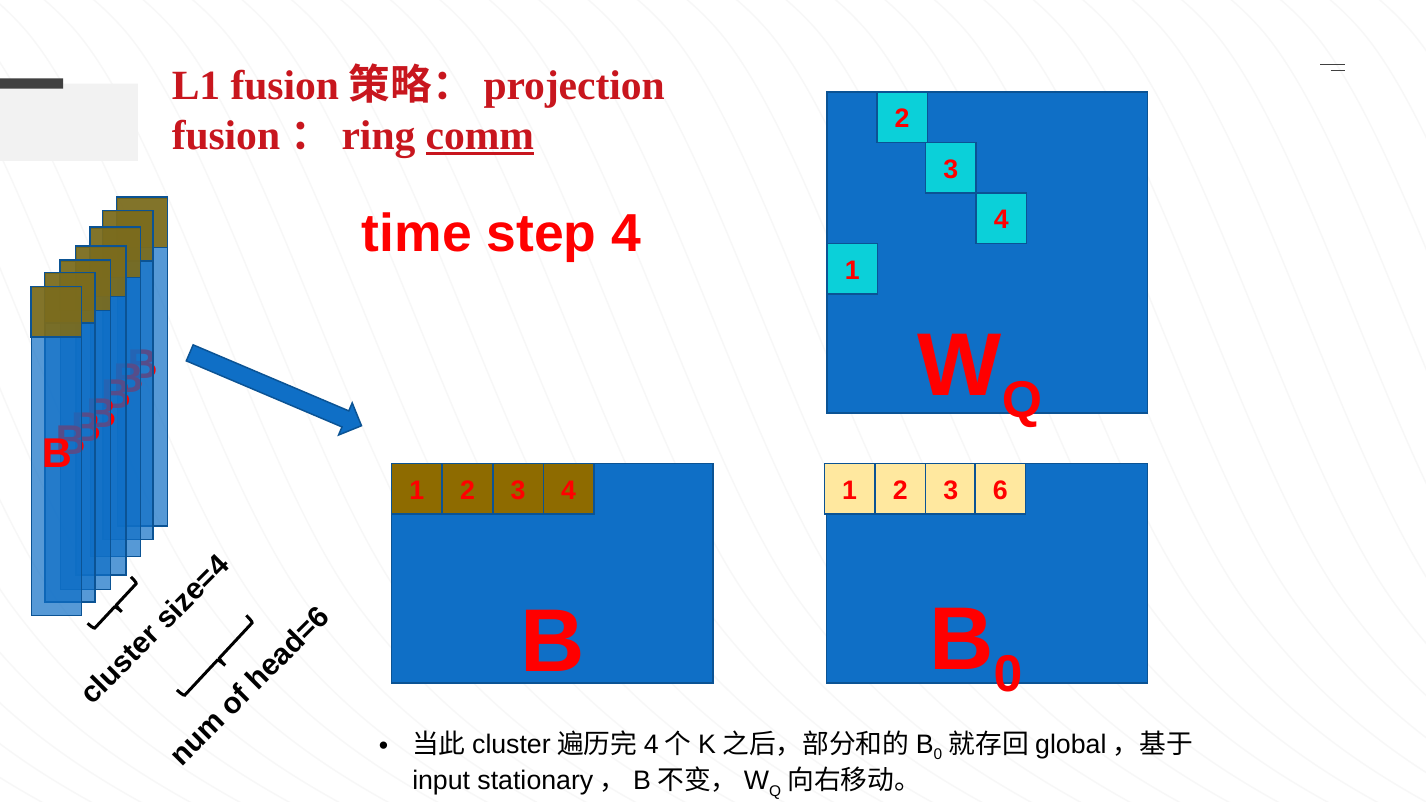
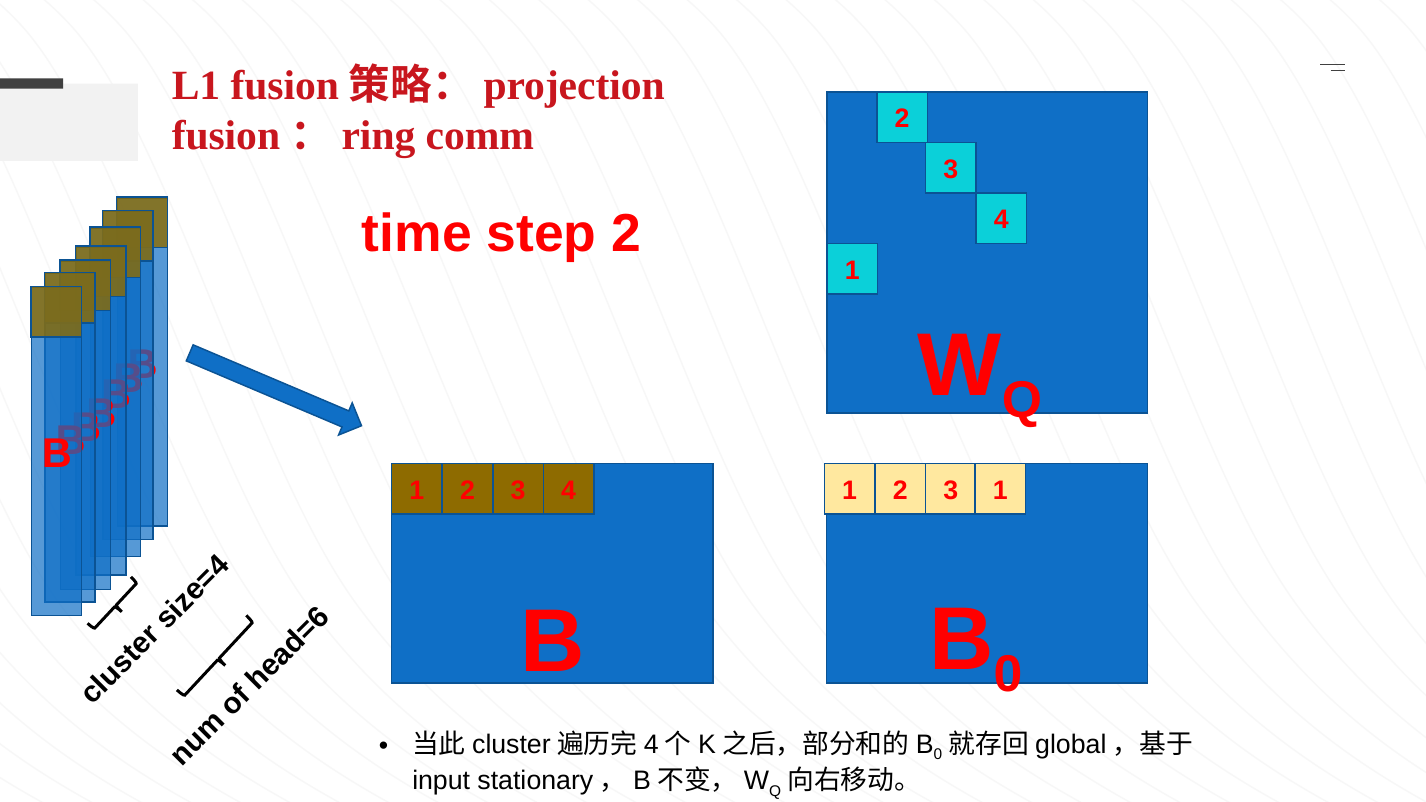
comm underline: present -> none (480, 136)
step 4: 4 -> 2 (626, 234)
3 6: 6 -> 1 (1000, 491)
